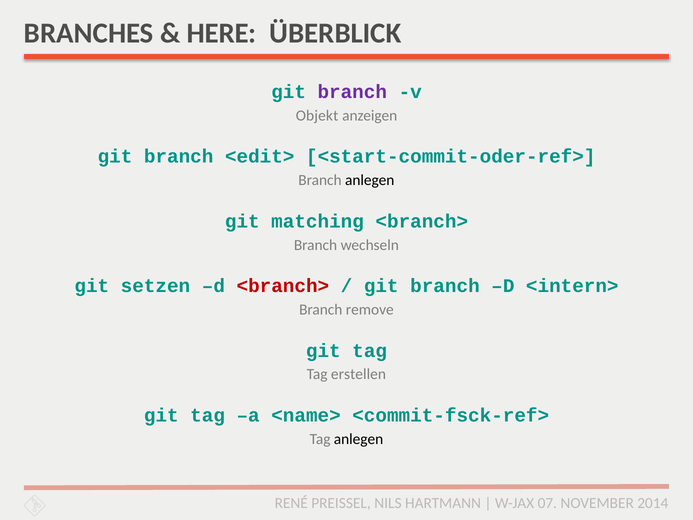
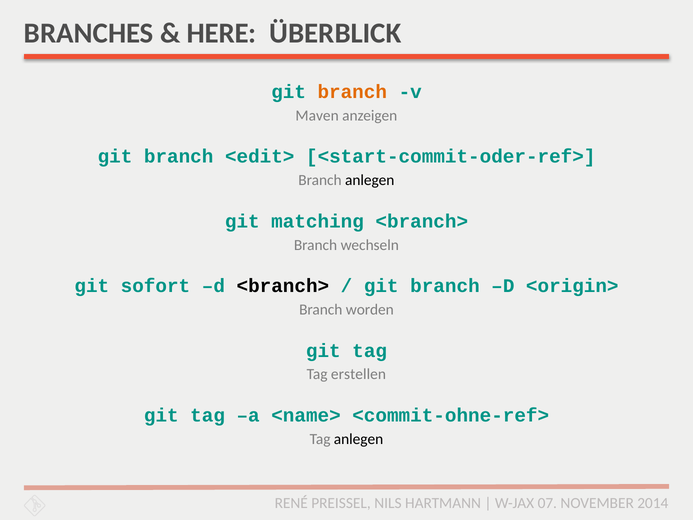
branch colour: purple -> orange (352, 92)
Objekt: Objekt -> Maven (317, 115)
setzen: setzen -> sofort (155, 286)
<branch> colour: red -> black (283, 286)
<intern>: <intern> -> <origin> (572, 286)
remove: remove -> worden (370, 310)
<commit-fsck-ref>: <commit-fsck-ref> -> <commit-ohne-ref> (451, 415)
